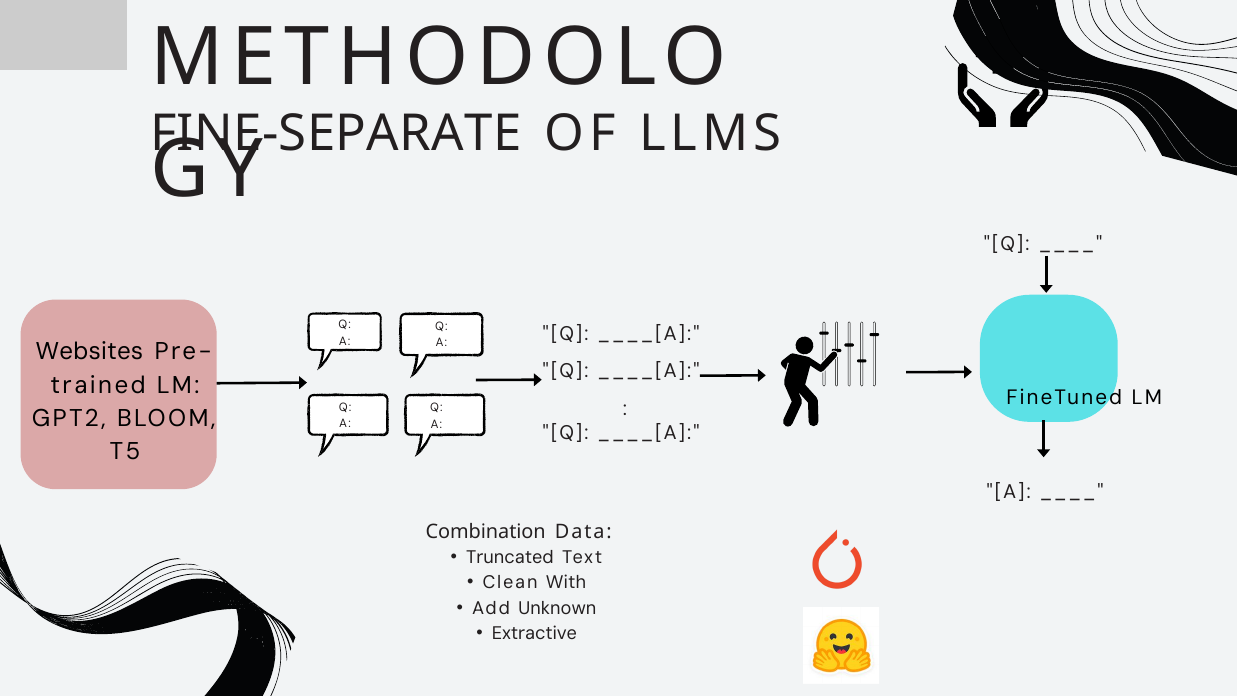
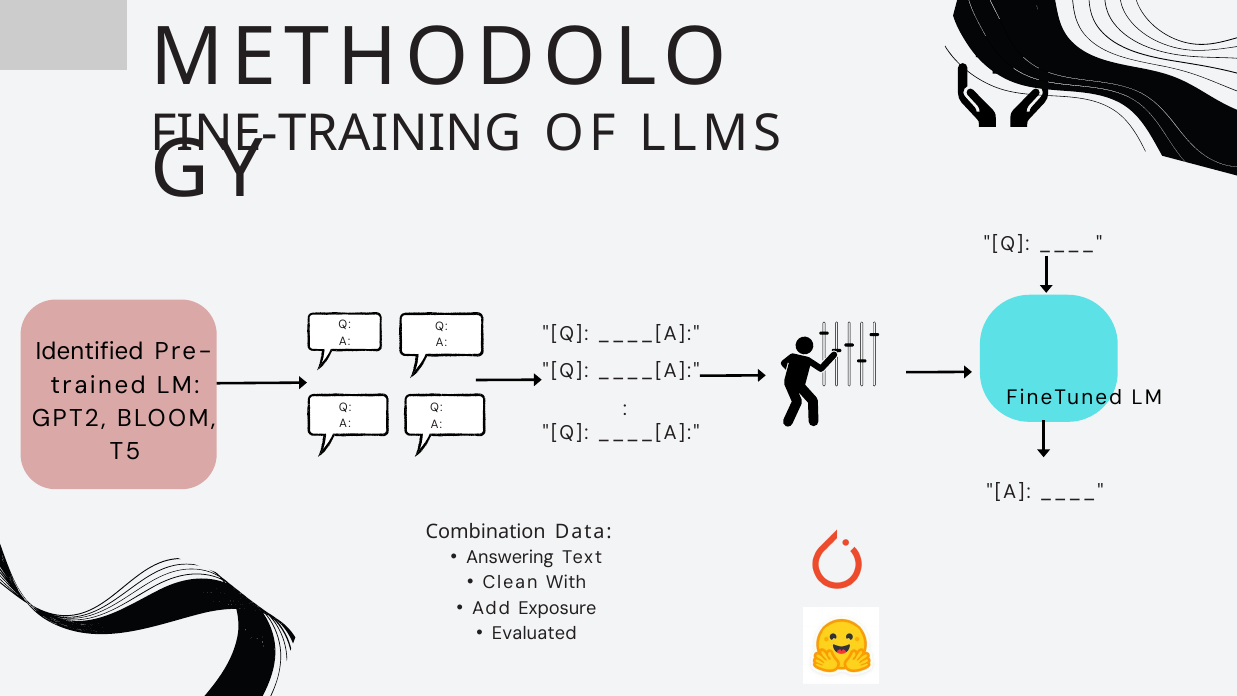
FINE-SEPARATE: FINE-SEPARATE -> FINE-TRAINING (336, 134)
Websites: Websites -> Identified (90, 351)
Truncated: Truncated -> Answering (510, 558)
Unknown: Unknown -> Exposure (557, 608)
Extractive: Extractive -> Evaluated (534, 633)
